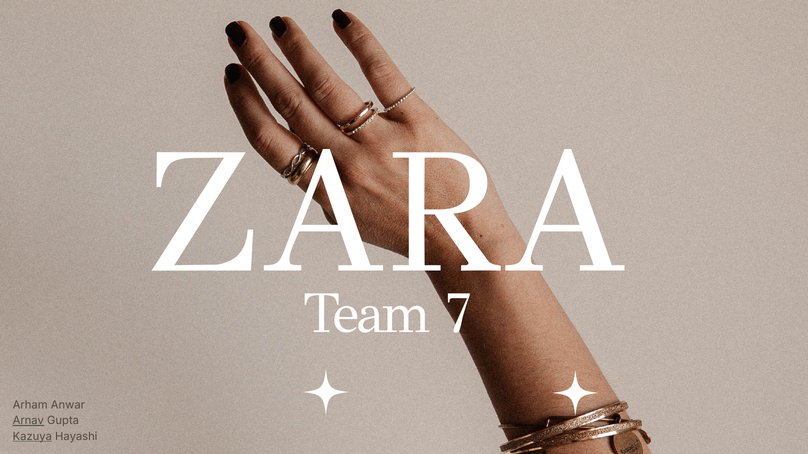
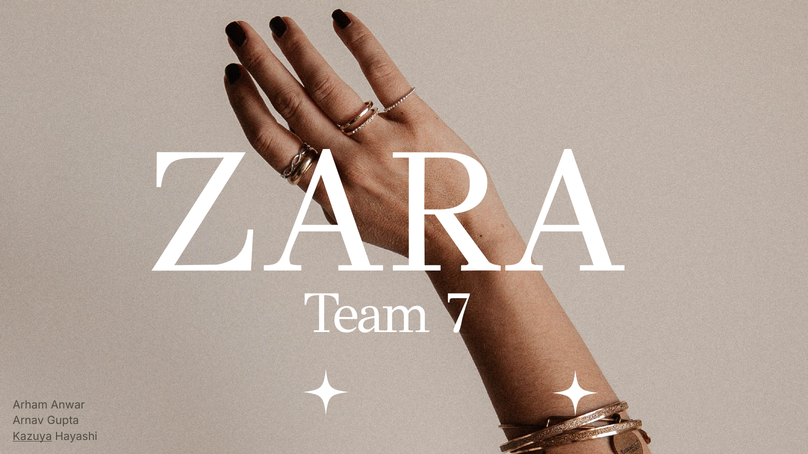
Arnav underline: present -> none (28, 421)
